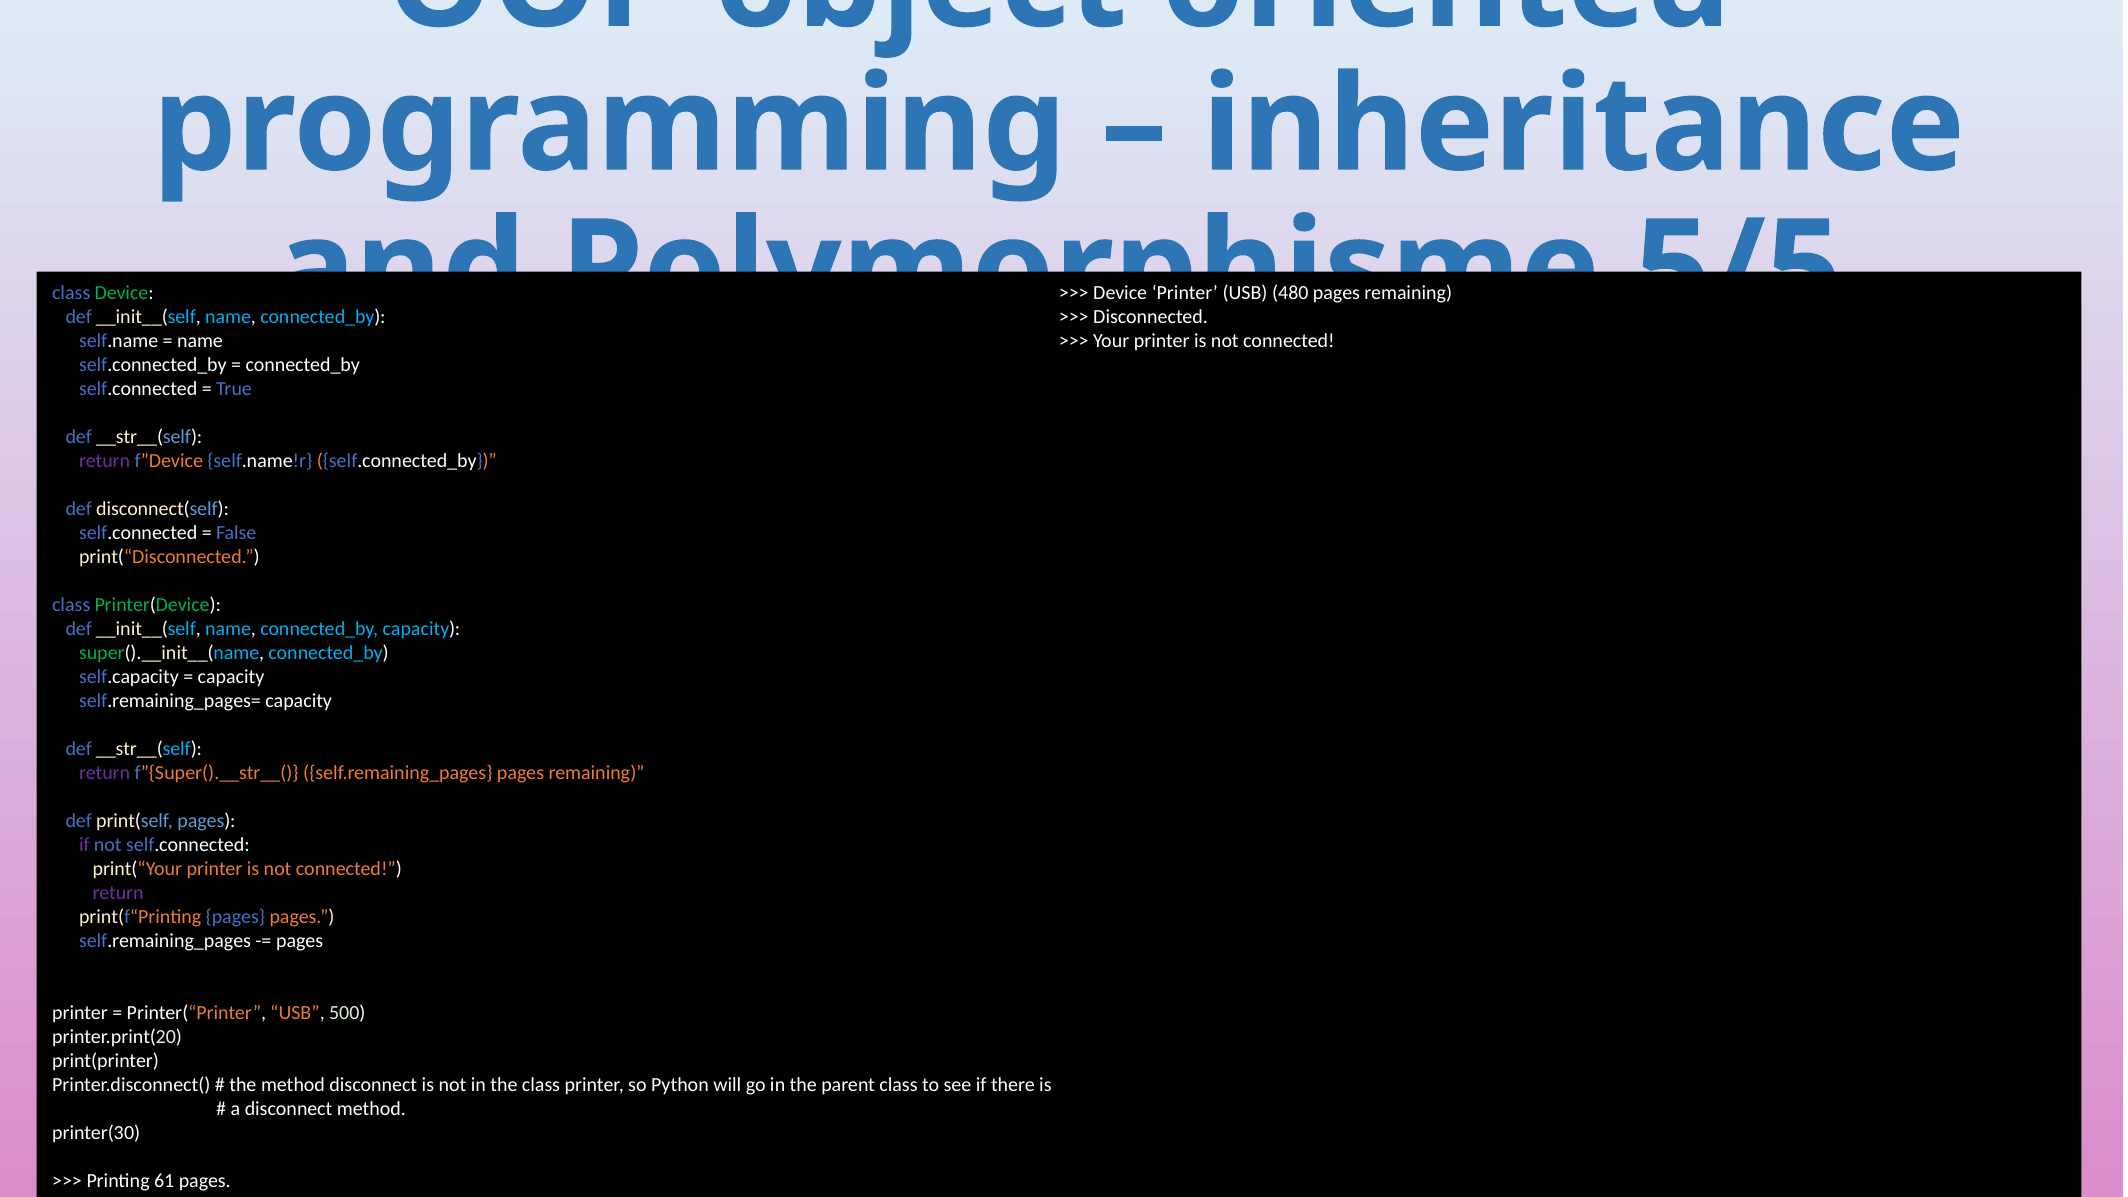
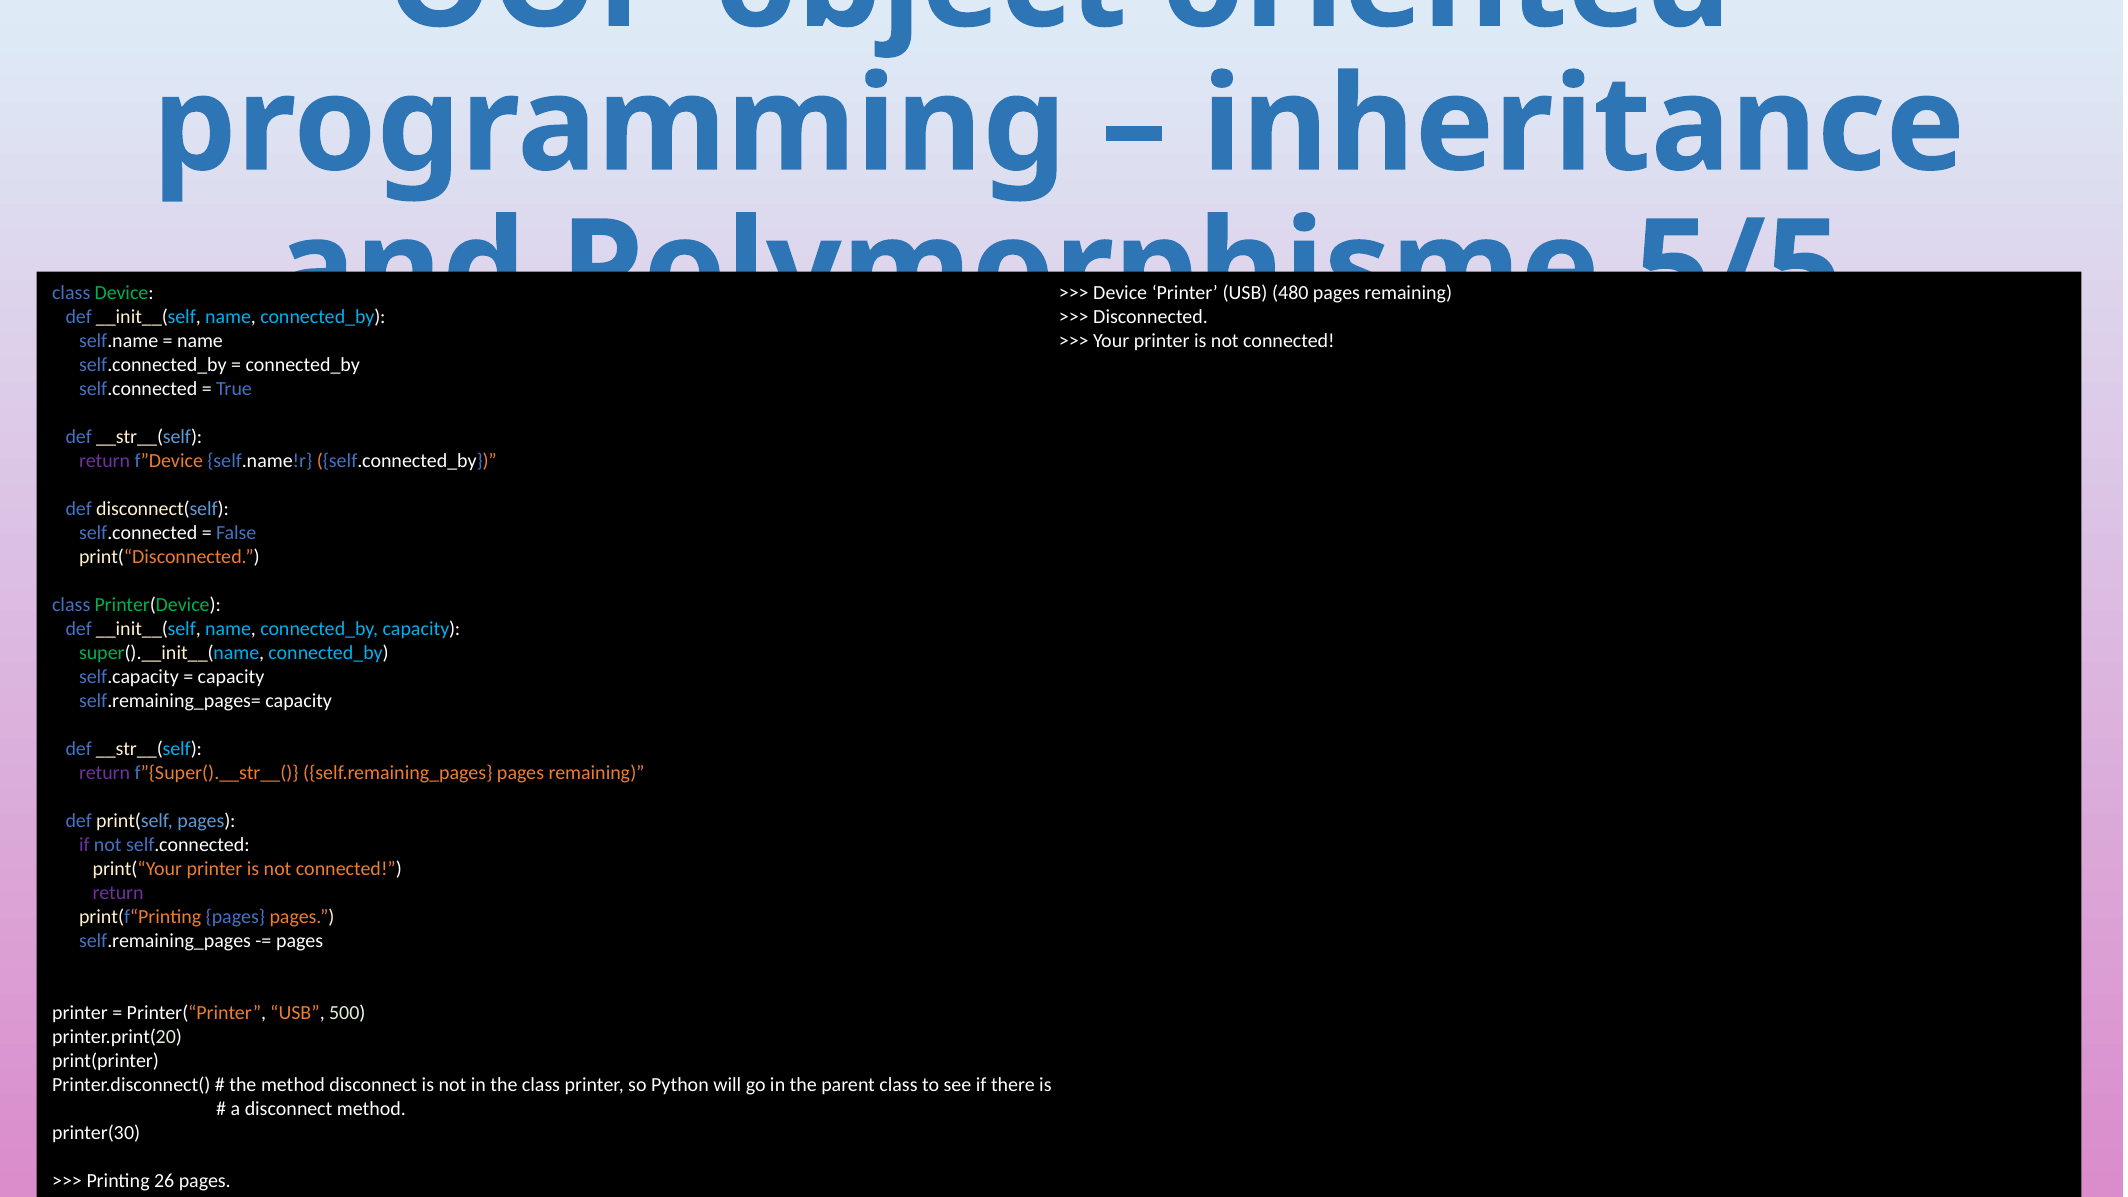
61: 61 -> 26 (164, 1181)
